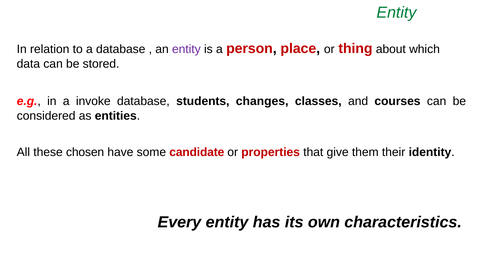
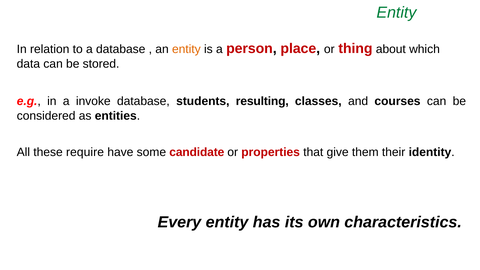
entity colour: purple -> orange (186, 49)
changes: changes -> resulting (262, 101)
chosen: chosen -> require (85, 152)
